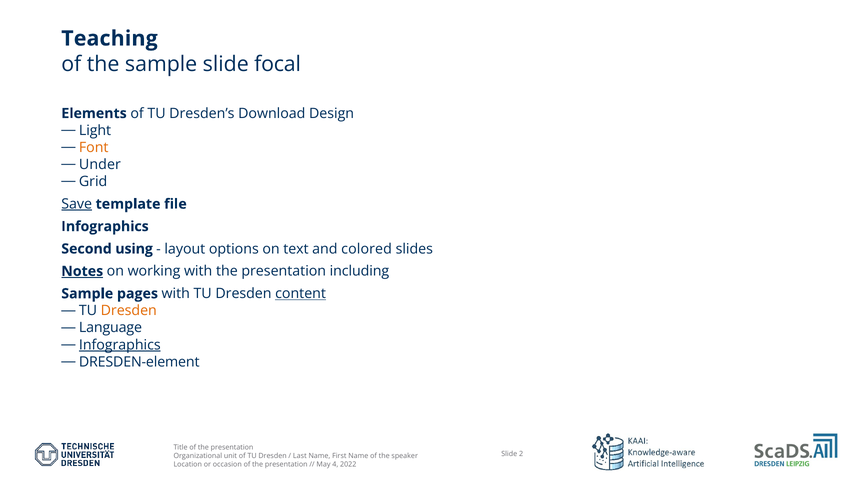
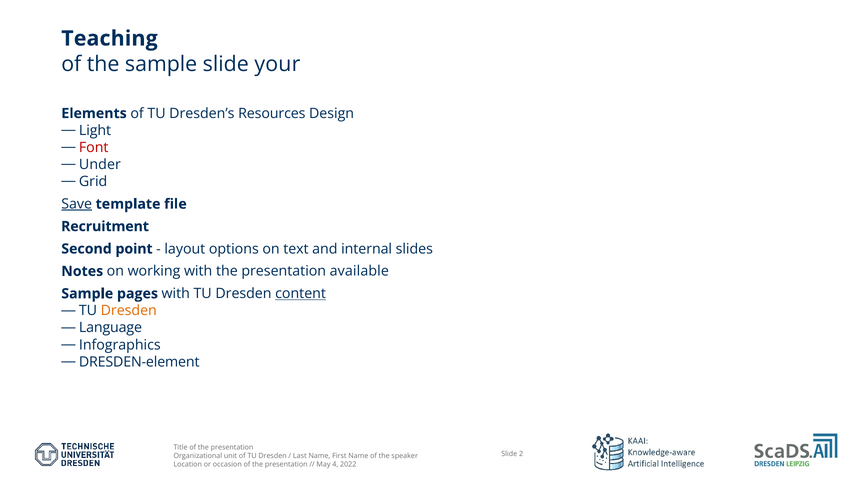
focal: focal -> your (277, 64)
Download: Download -> Resources (272, 113)
Font colour: orange -> red (94, 148)
Infographics: Infographics -> Recruitment (105, 227)
using: using -> point (134, 249)
colored: colored -> internal (367, 249)
Notes underline: present -> none (82, 271)
including: including -> available (359, 271)
Infographics underline: present -> none (120, 345)
